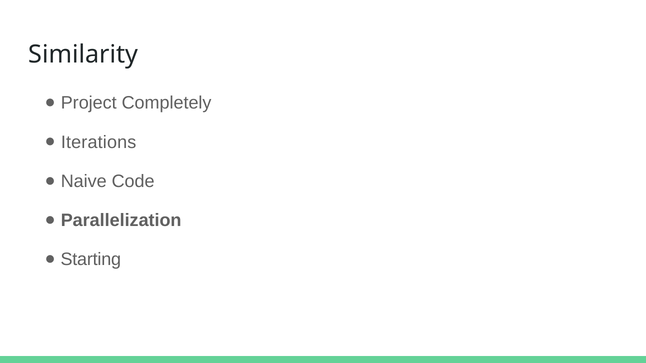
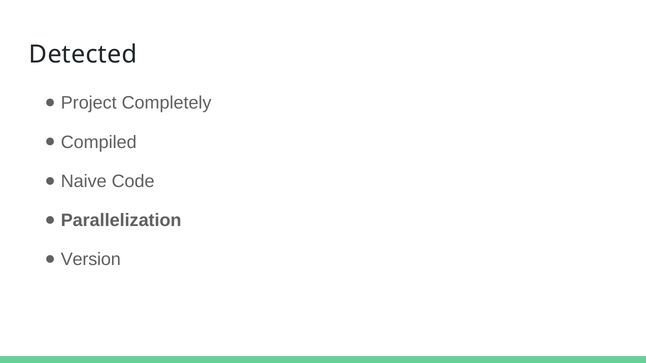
Similarity: Similarity -> Detected (83, 55)
Iterations: Iterations -> Compiled (99, 142)
Starting: Starting -> Version (91, 260)
